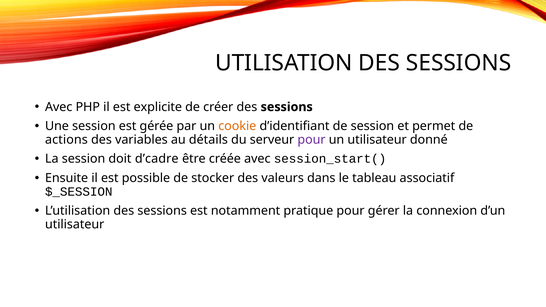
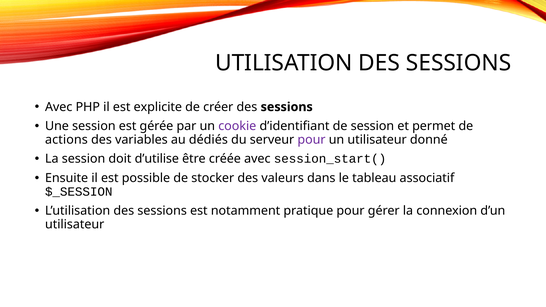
cookie colour: orange -> purple (237, 126)
détails: détails -> dédiés (208, 140)
d’cadre: d’cadre -> d’utilise (157, 159)
